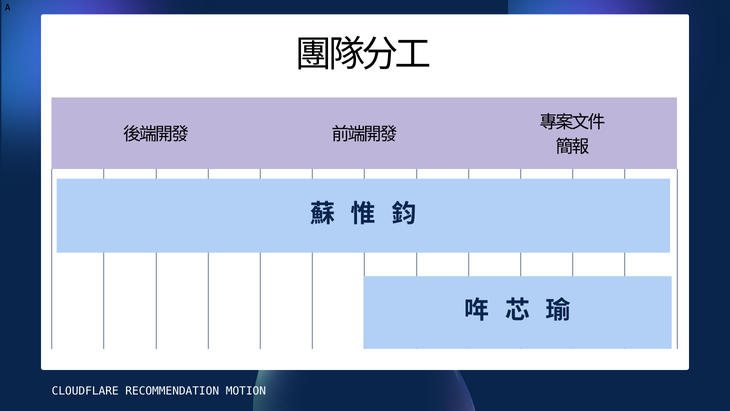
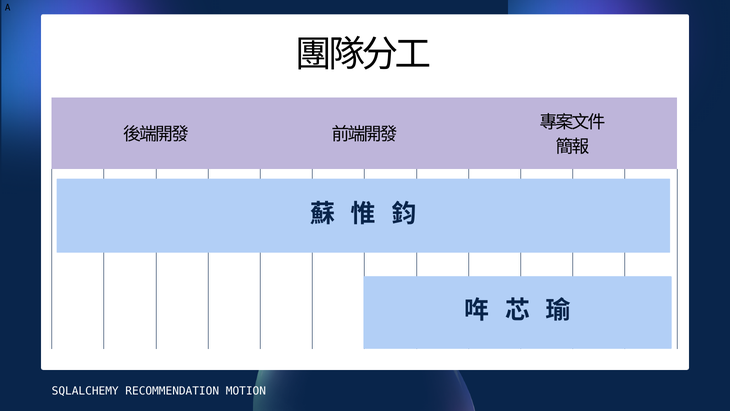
CLOUDFLARE: CLOUDFLARE -> SQLALCHEMY (85, 391)
